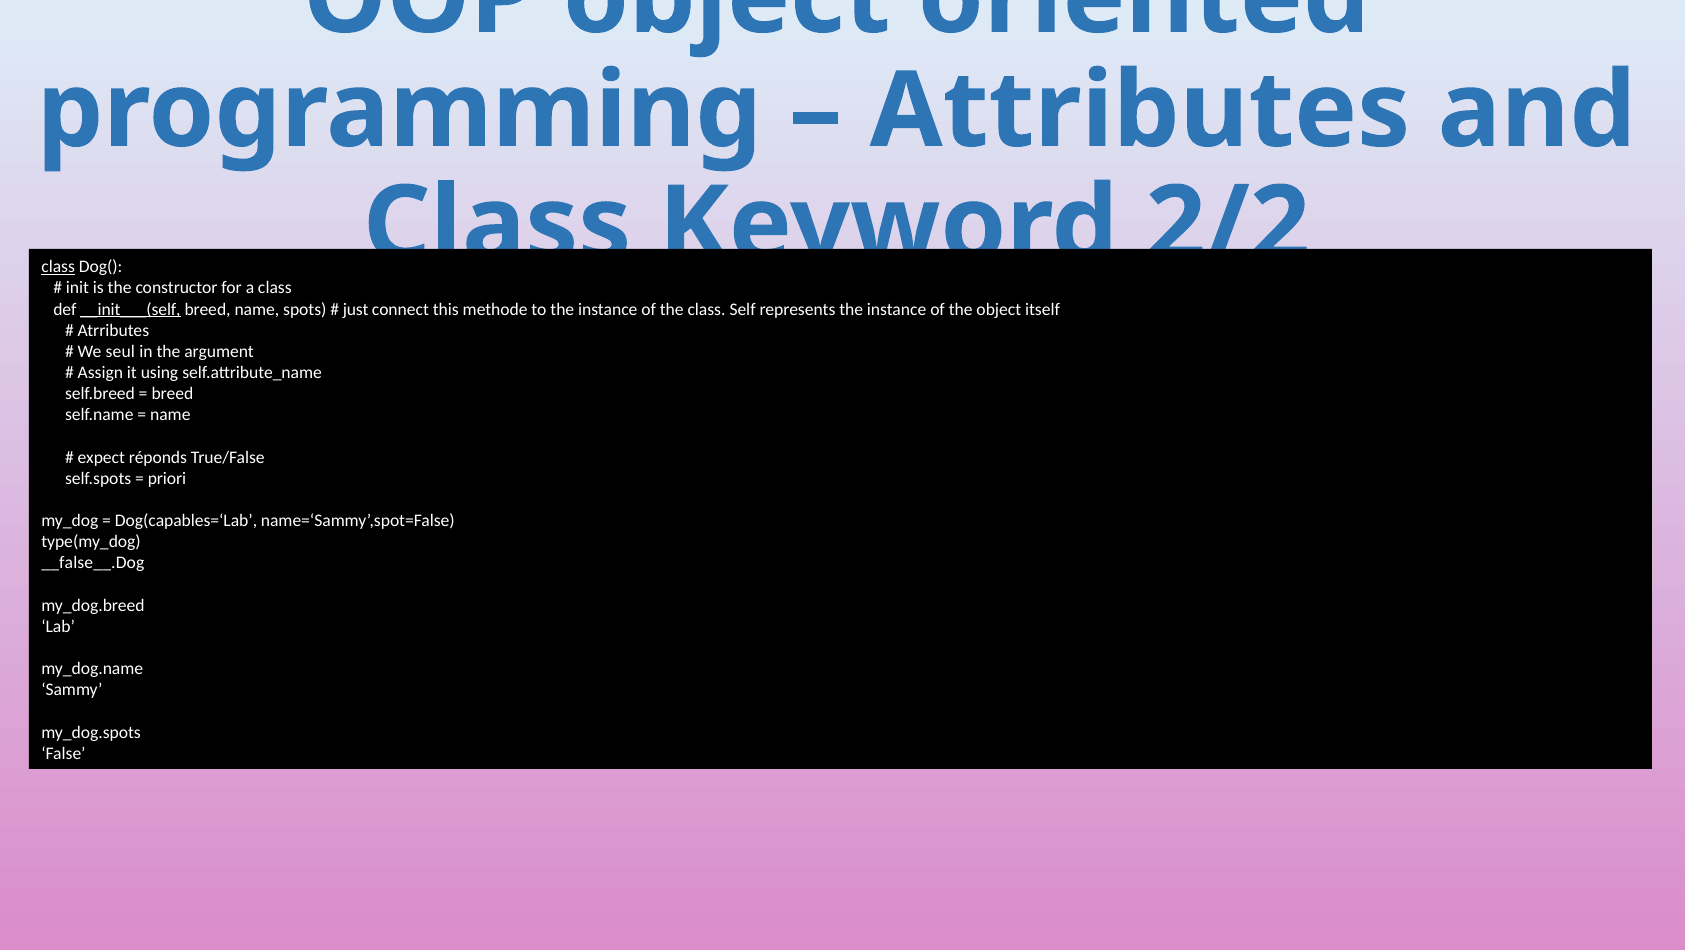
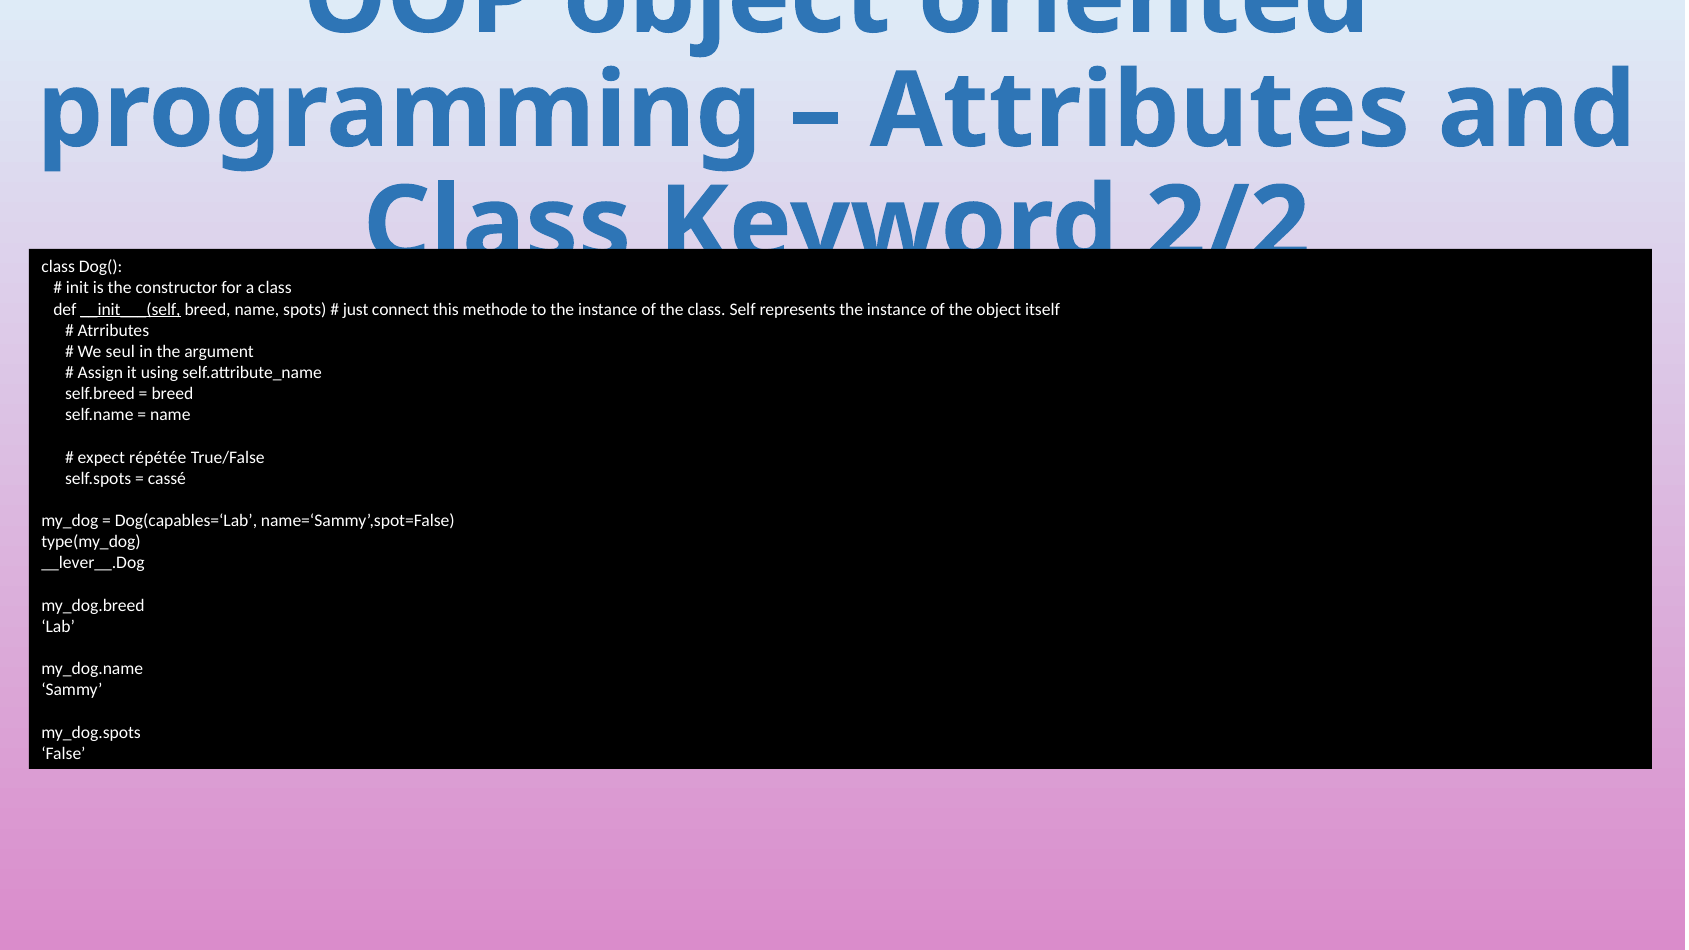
class underline: present -> none (58, 267)
réponds: réponds -> répétée (158, 457)
priori: priori -> cassé (167, 478)
__false__.Dog: __false__.Dog -> __lever__.Dog (93, 563)
